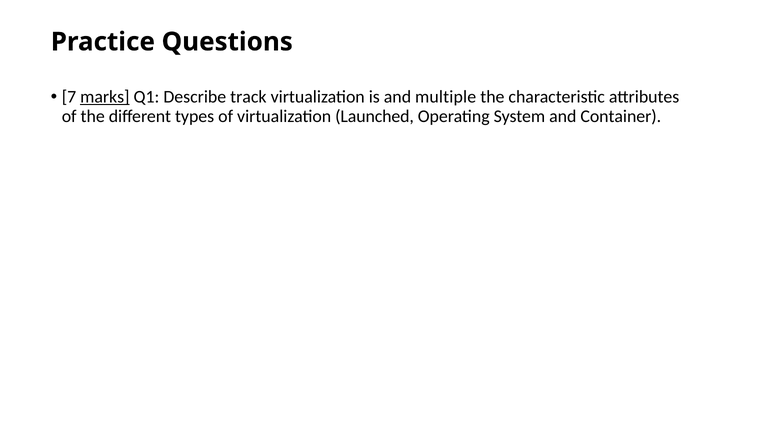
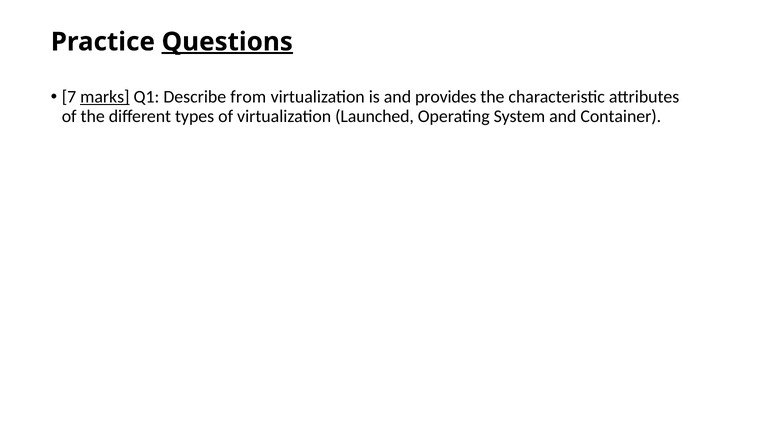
Questions underline: none -> present (227, 42)
track: track -> from (248, 97)
multiple: multiple -> provides (446, 97)
